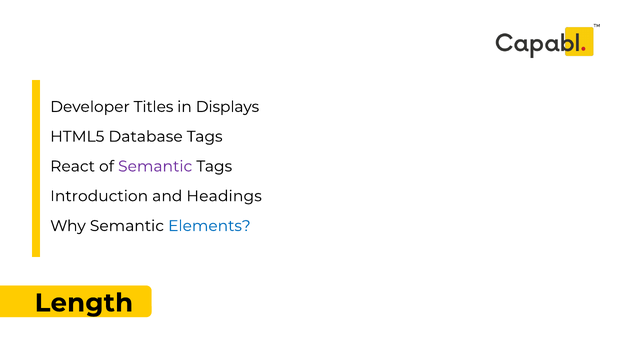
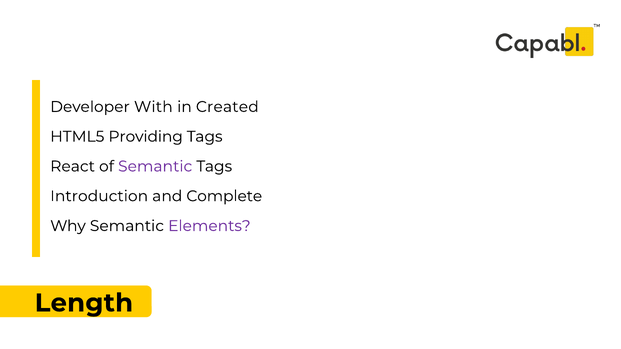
Titles: Titles -> With (153, 107)
Displays: Displays -> Created (227, 107)
Database: Database -> Providing (146, 137)
Headings: Headings -> Complete (224, 196)
Elements colour: blue -> purple (209, 226)
